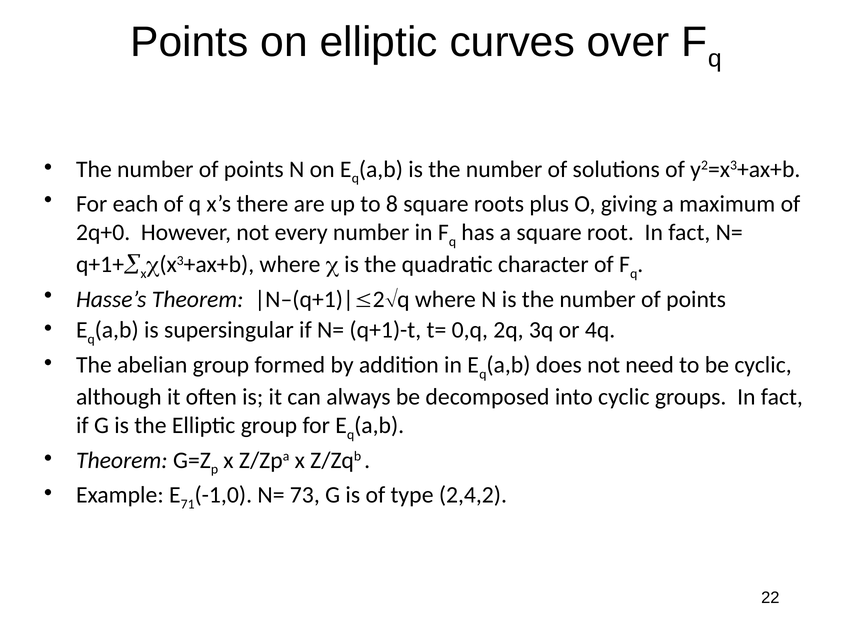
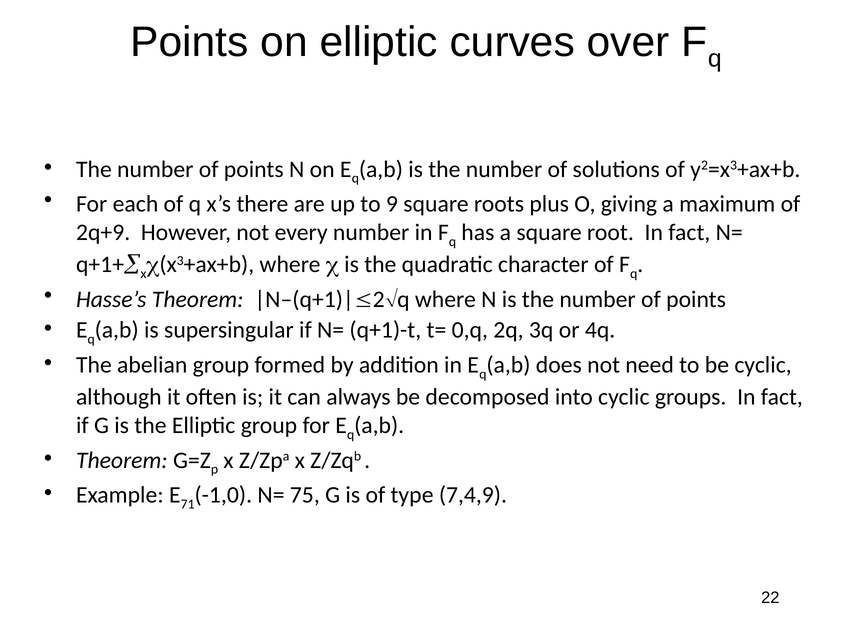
8: 8 -> 9 (392, 204)
2q+0: 2q+0 -> 2q+9 (103, 232)
73: 73 -> 75 (305, 495)
2,4,2: 2,4,2 -> 7,4,9 (473, 495)
